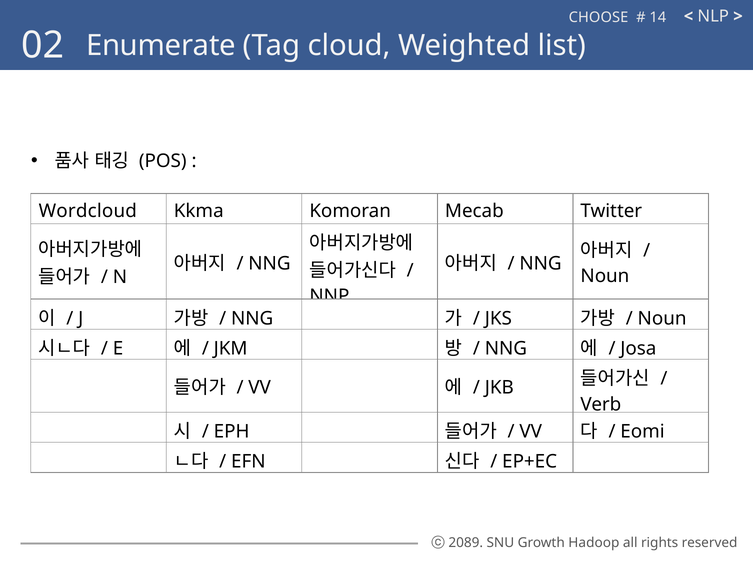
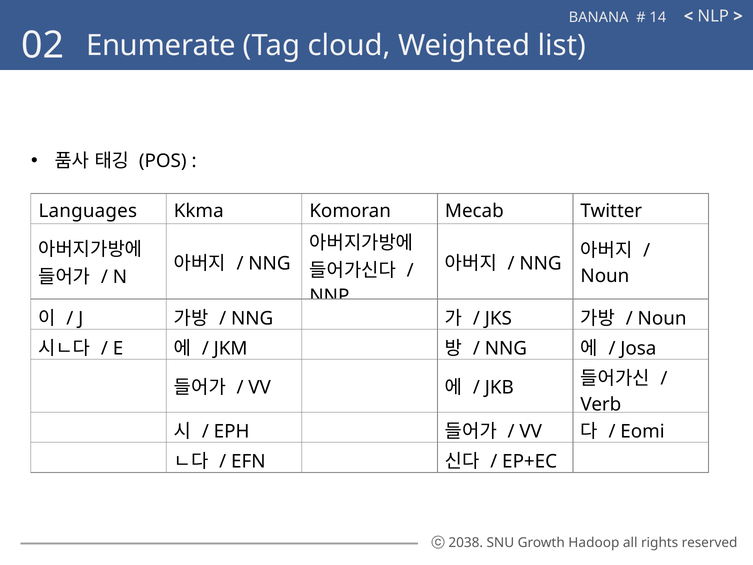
CHOOSE: CHOOSE -> BANANA (599, 17)
Wordcloud: Wordcloud -> Languages (88, 211)
2089: 2089 -> 2038 (466, 543)
